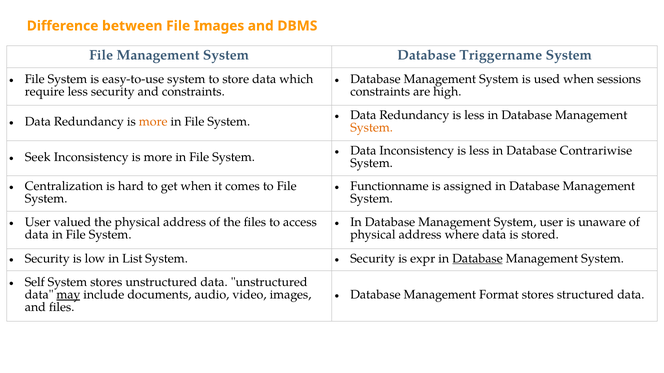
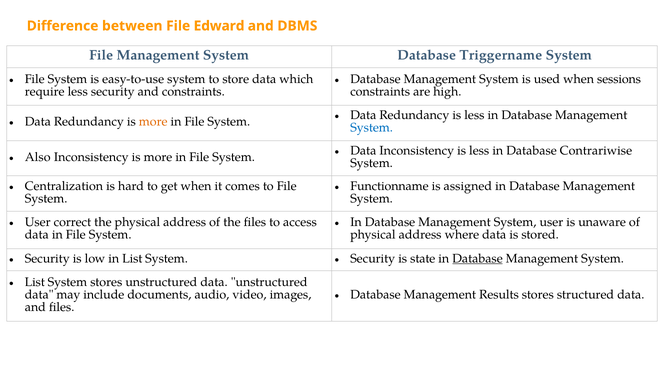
File Images: Images -> Edward (219, 26)
System colour: orange -> blue (372, 128)
Seek: Seek -> Also (38, 157)
valued: valued -> correct (72, 223)
expr: expr -> state (423, 259)
Self: Self -> List (35, 283)
Format: Format -> Results (499, 295)
may underline: present -> none (68, 295)
